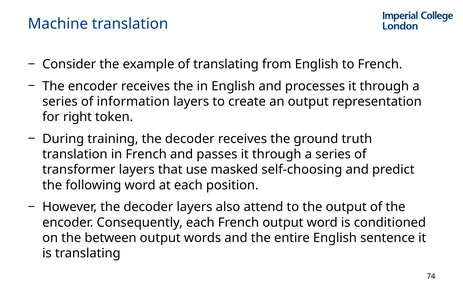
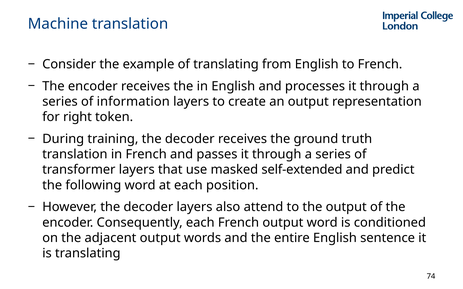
self-choosing: self-choosing -> self-extended (302, 170)
between: between -> adjacent (110, 238)
